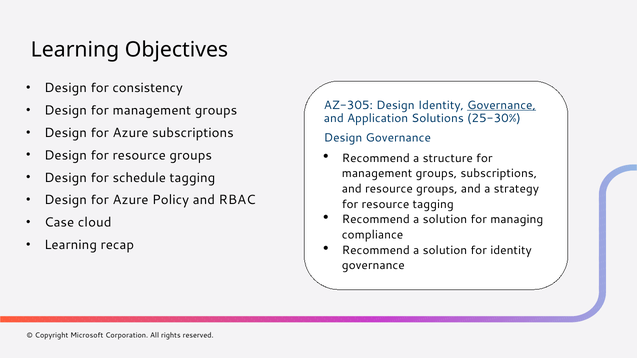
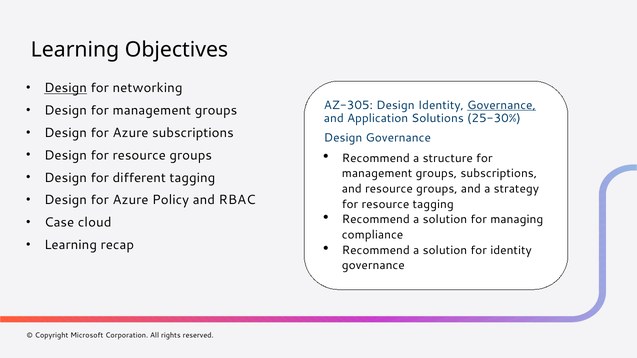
Design underline: none -> present (66, 88)
consistency: consistency -> networking (148, 88)
schedule: schedule -> different (139, 178)
